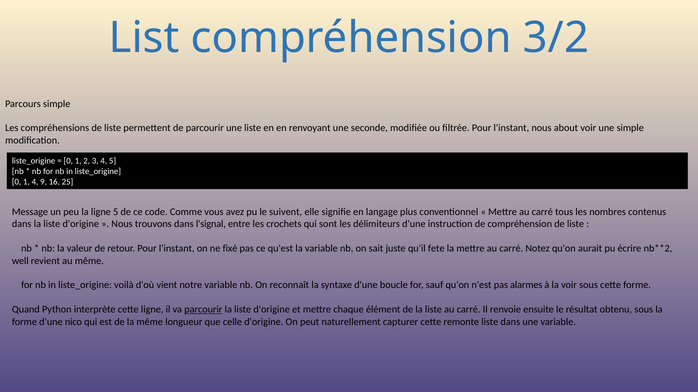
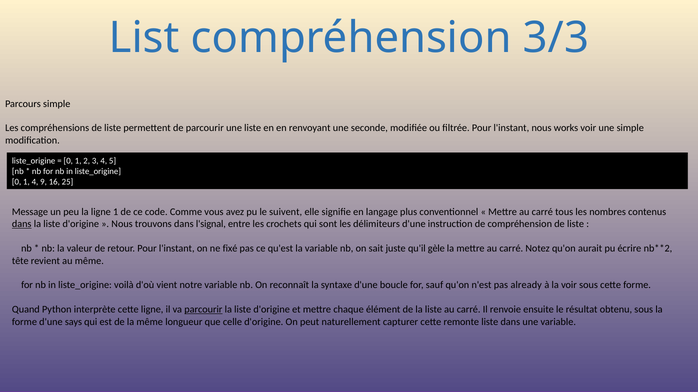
3/2: 3/2 -> 3/3 (556, 38)
about: about -> works (566, 128)
ligne 5: 5 -> 1 (116, 212)
dans underline: none -> present (22, 224)
fete: fete -> gèle (436, 249)
well: well -> tête (20, 261)
alarmes: alarmes -> already (526, 286)
nico: nico -> says (73, 322)
